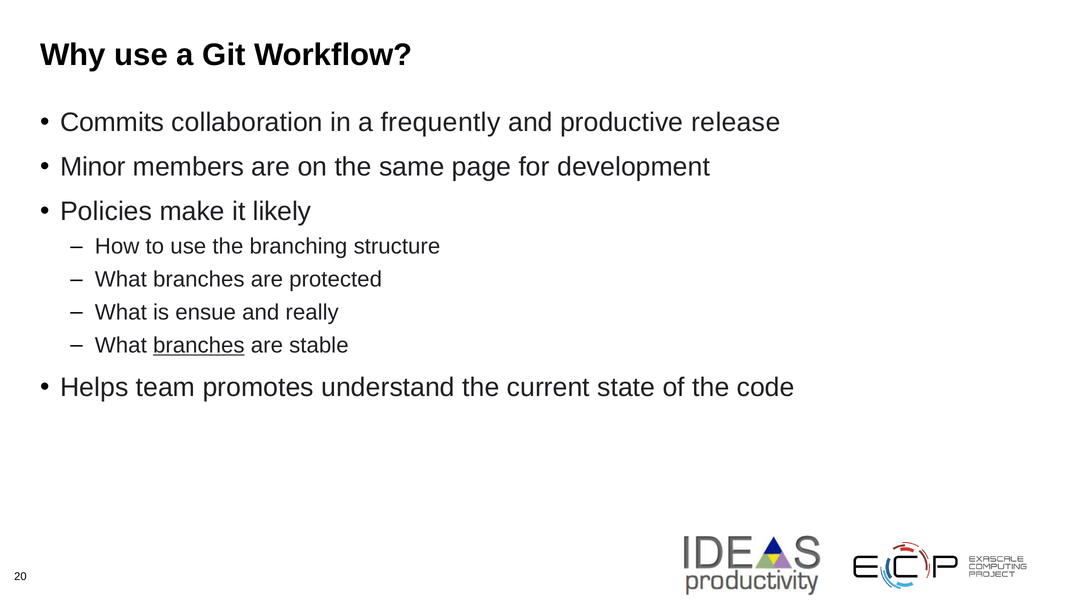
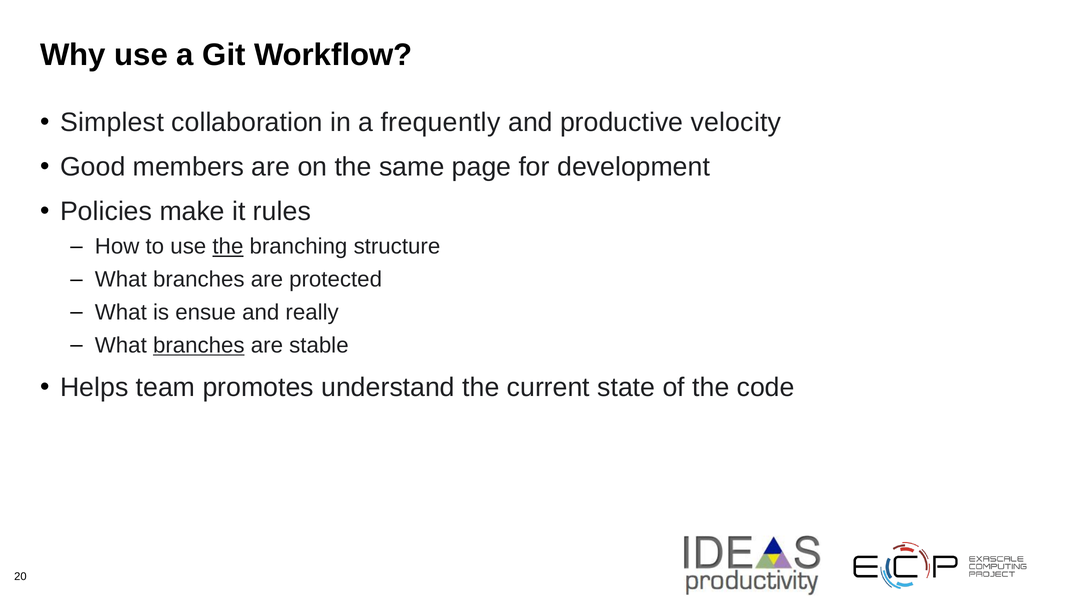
Commits: Commits -> Simplest (112, 122)
release: release -> velocity (736, 122)
Minor: Minor -> Good (93, 167)
likely: likely -> rules (282, 211)
the underline: none -> present (228, 247)
